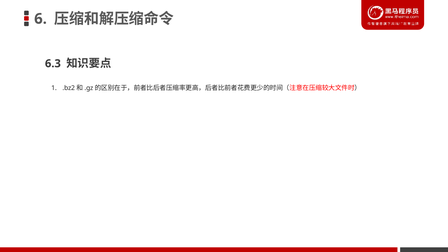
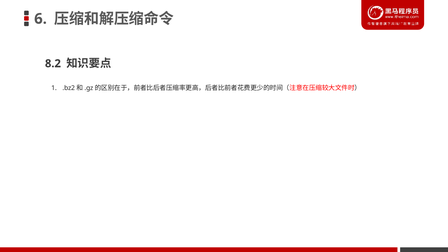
6.3: 6.3 -> 8.2 (53, 64)
